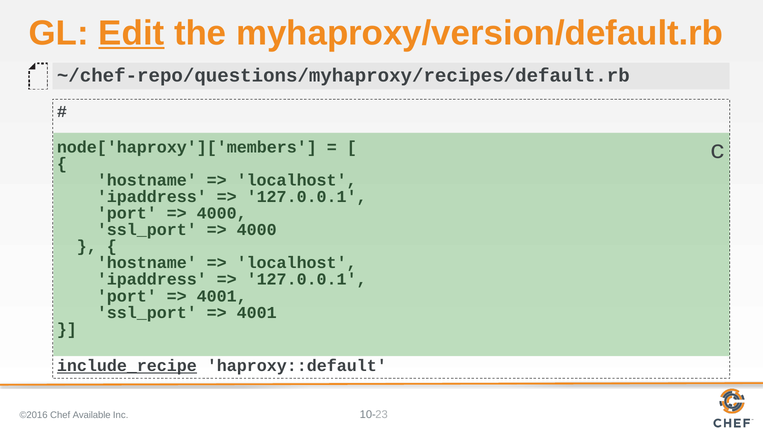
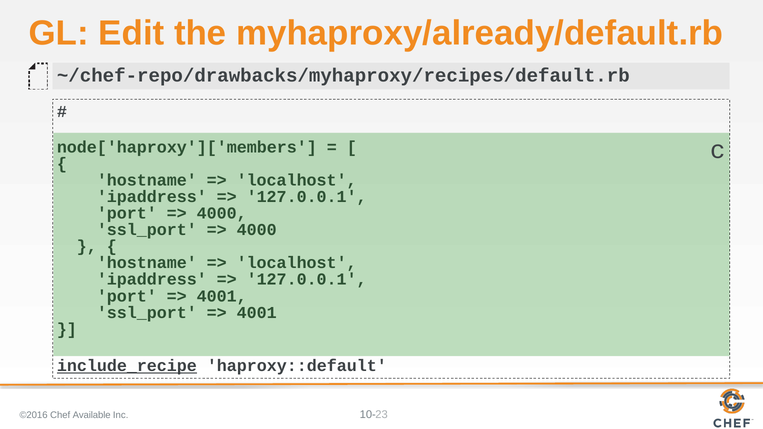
Edit underline: present -> none (131, 33)
myhaproxy/version/default.rb: myhaproxy/version/default.rb -> myhaproxy/already/default.rb (480, 33)
~/chef-repo/questions/myhaproxy/recipes/default.rb: ~/chef-repo/questions/myhaproxy/recipes/default.rb -> ~/chef-repo/drawbacks/myhaproxy/recipes/default.rb (343, 76)
